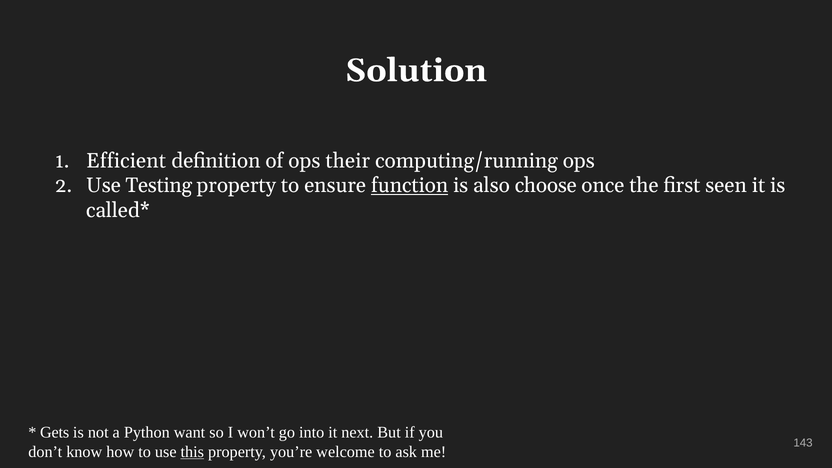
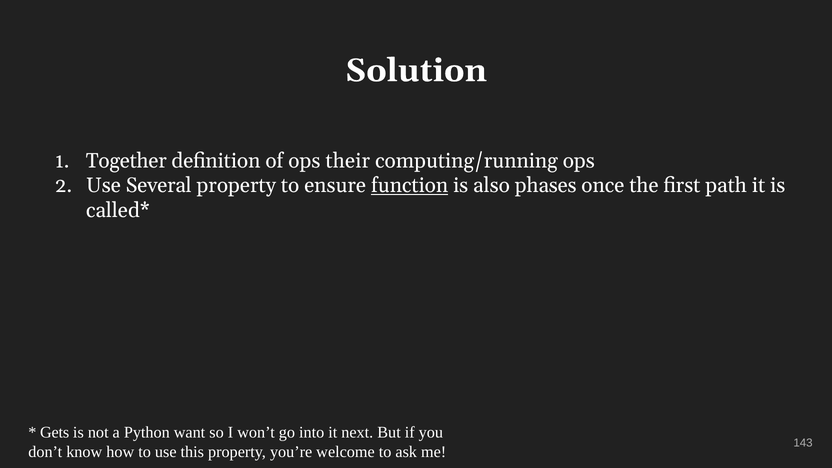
Efficient: Efficient -> Together (126, 161)
Testing: Testing -> Several (159, 186)
choose: choose -> phases (546, 186)
seen: seen -> path (726, 186)
this underline: present -> none (192, 452)
